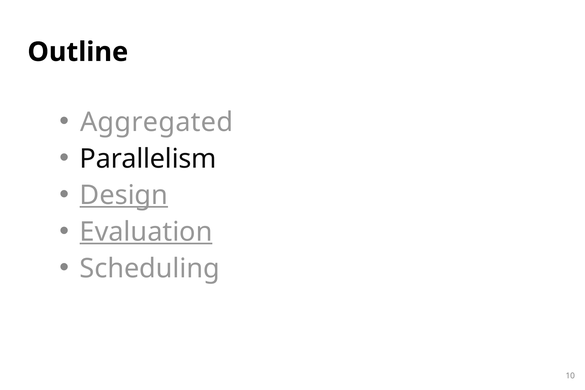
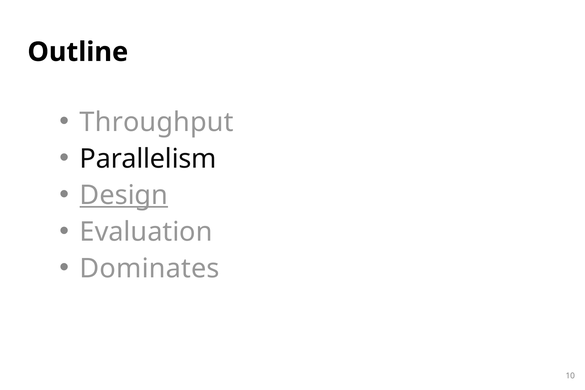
Aggregated: Aggregated -> Throughput (157, 122)
Evaluation underline: present -> none (146, 232)
Scheduling: Scheduling -> Dominates (150, 268)
